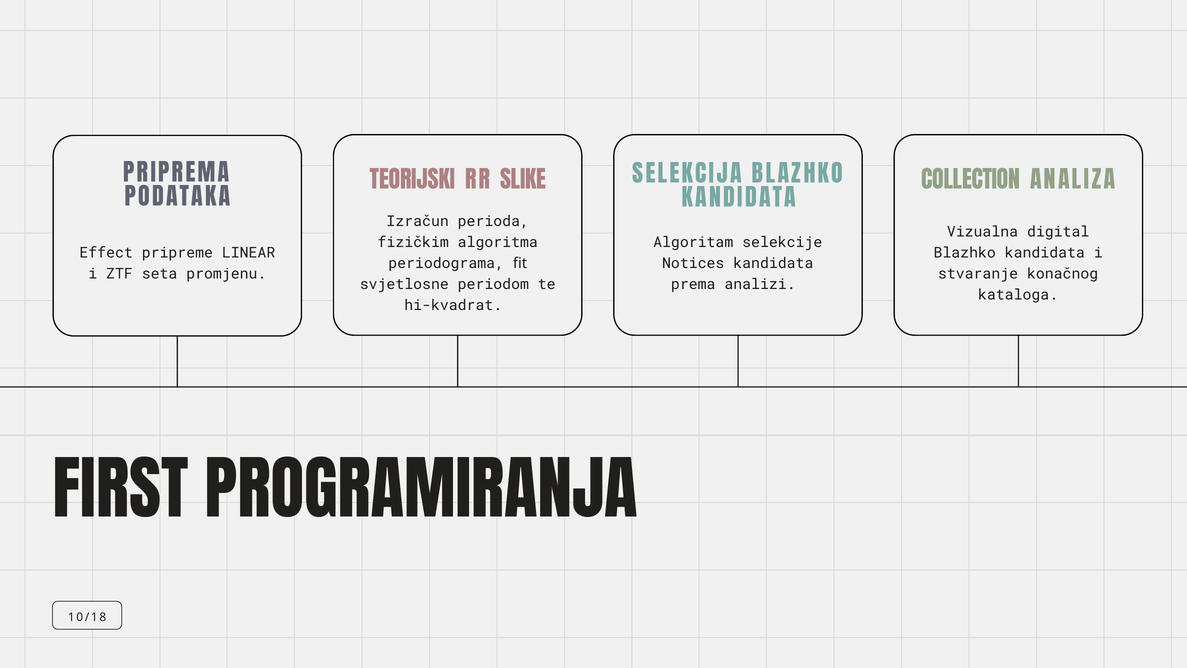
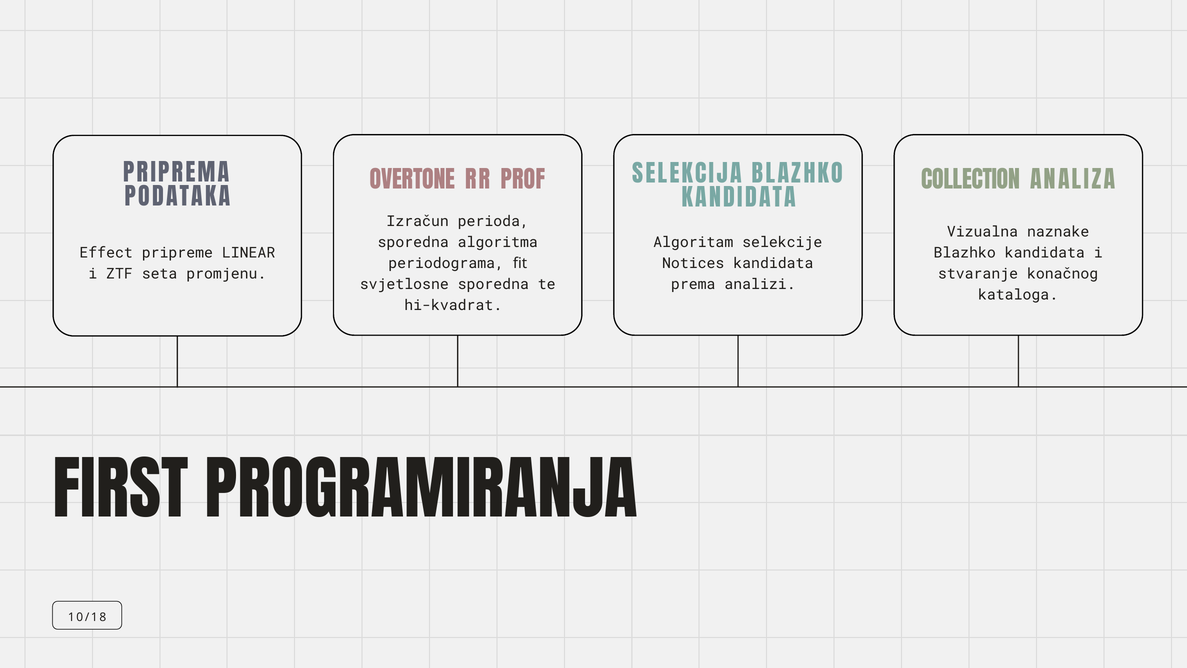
TEORIJSKI: TEORIJSKI -> OVERTONE (413, 181)
SLIKE: SLIKE -> PROF (523, 181)
digital: digital -> naznake (1058, 232)
fizičkim: fizičkim -> sporedna (413, 242)
svjetlosne periodom: periodom -> sporedna (493, 284)
